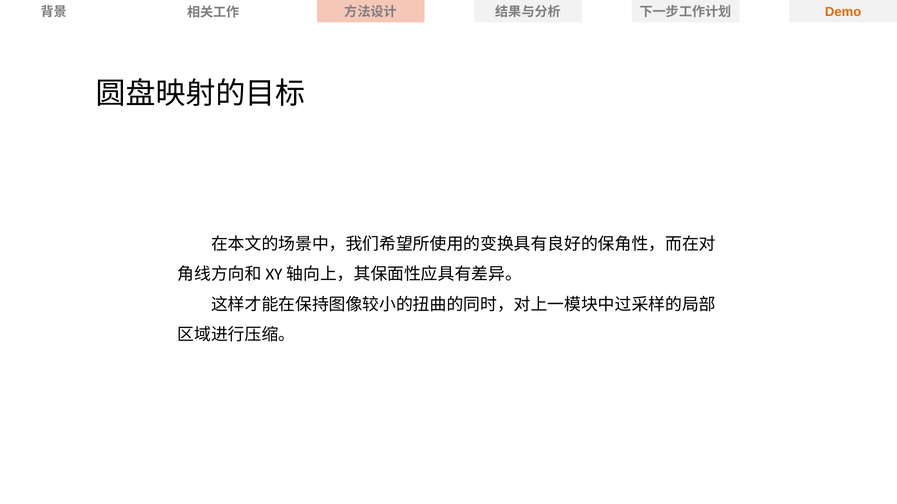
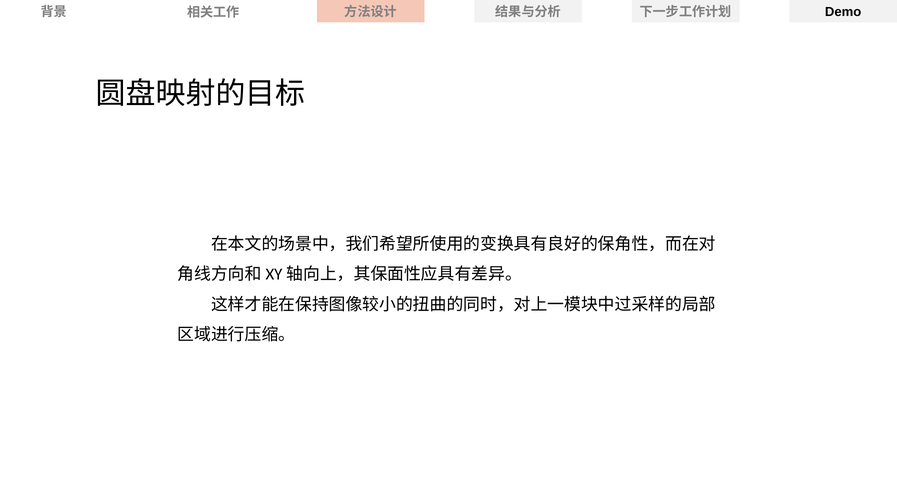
Demo colour: orange -> black (843, 12)
